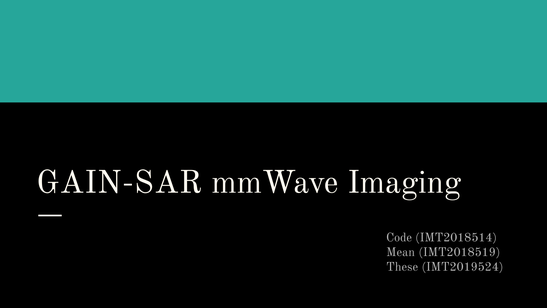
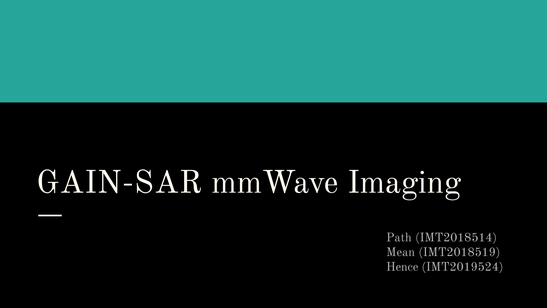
Code: Code -> Path (399, 237)
These: These -> Hence (402, 267)
